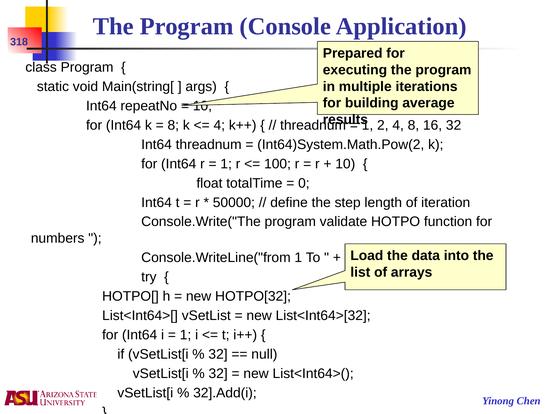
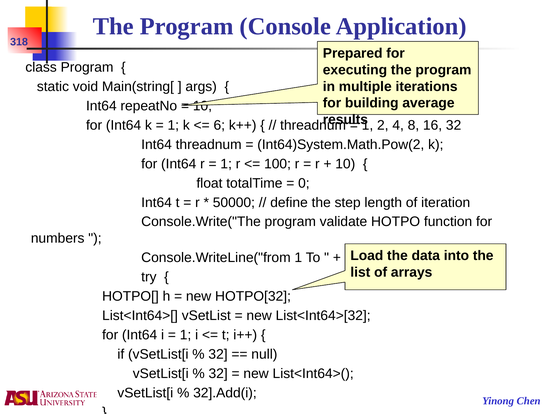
8: 8 -> 1 (173, 125)
4: 4 -> 6 (219, 125)
